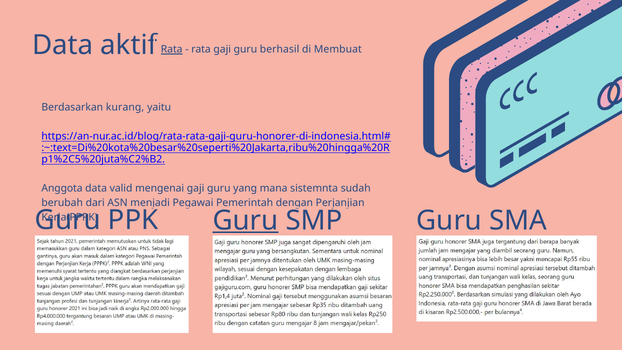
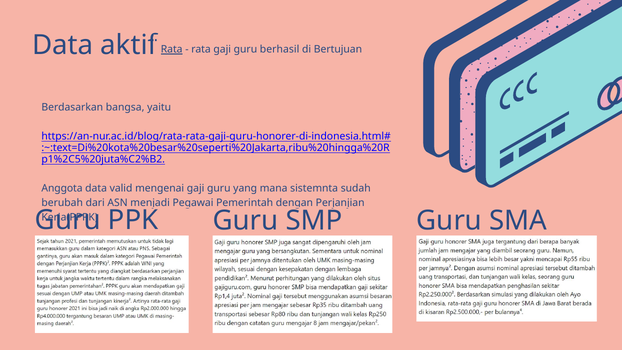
Membuat: Membuat -> Bertujuan (338, 50)
kurang: kurang -> bangsa (125, 107)
Guru underline: present -> none (246, 220)
